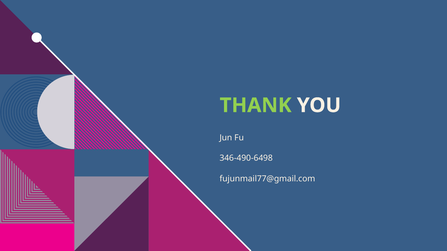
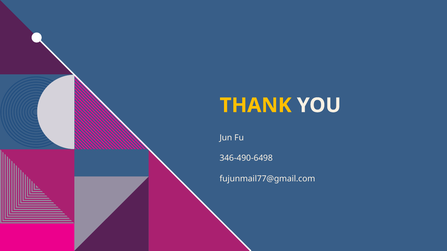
THANK colour: light green -> yellow (256, 106)
